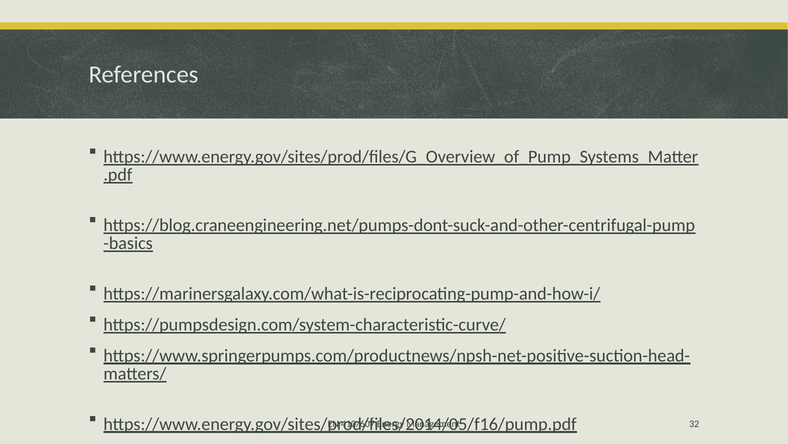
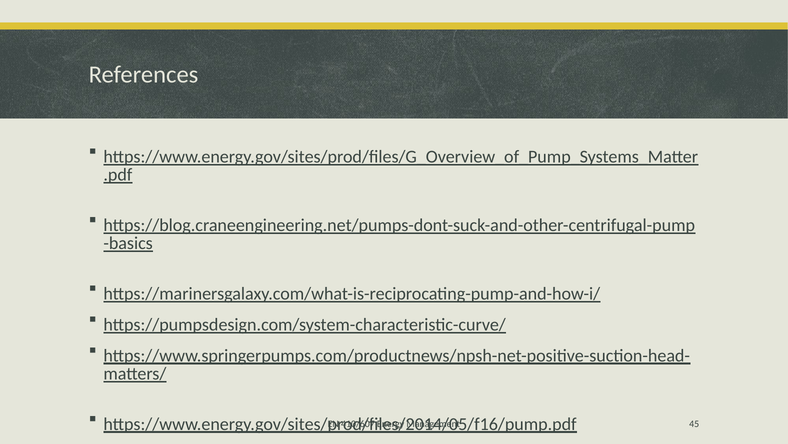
32: 32 -> 45 (694, 423)
